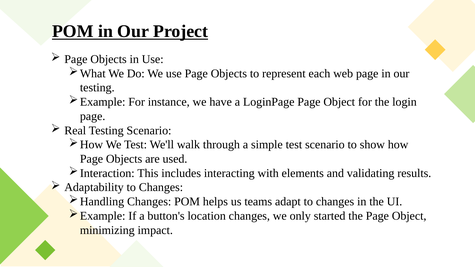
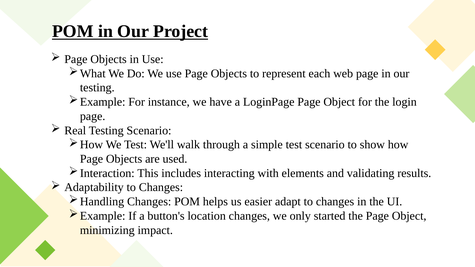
teams: teams -> easier (258, 202)
